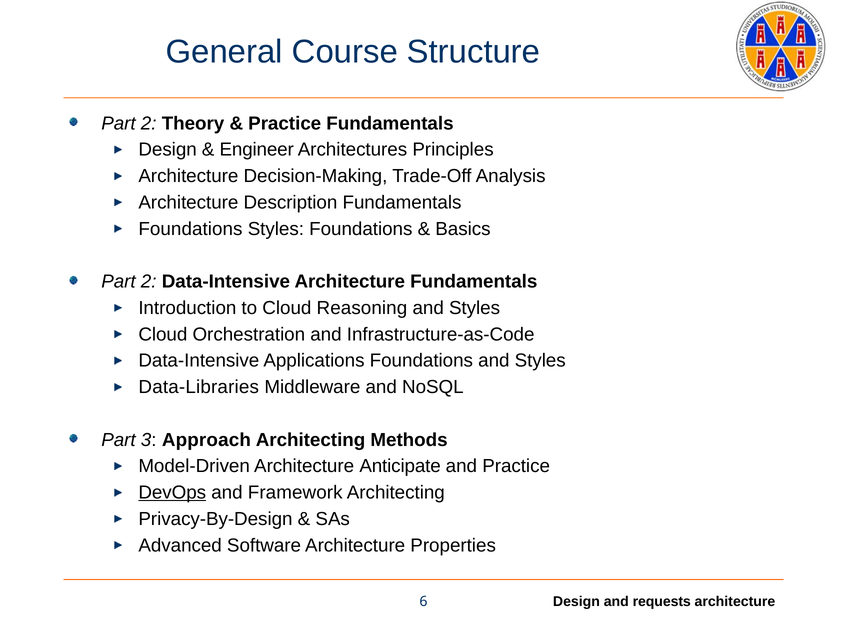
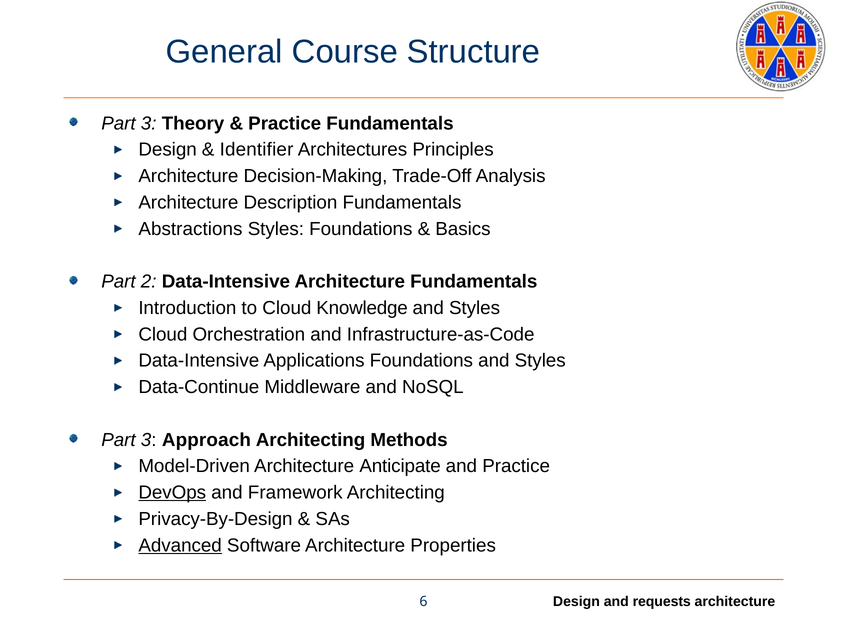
2: 2 -> 3 (149, 123)
Engineer: Engineer -> Identifier (257, 149)
Foundations: Foundations -> Abstractions (190, 229)
Reasoning: Reasoning -> Knowledge (362, 308)
Data-Libraries: Data-Libraries -> Data-Continue (199, 387)
Advanced underline: none -> present (180, 545)
